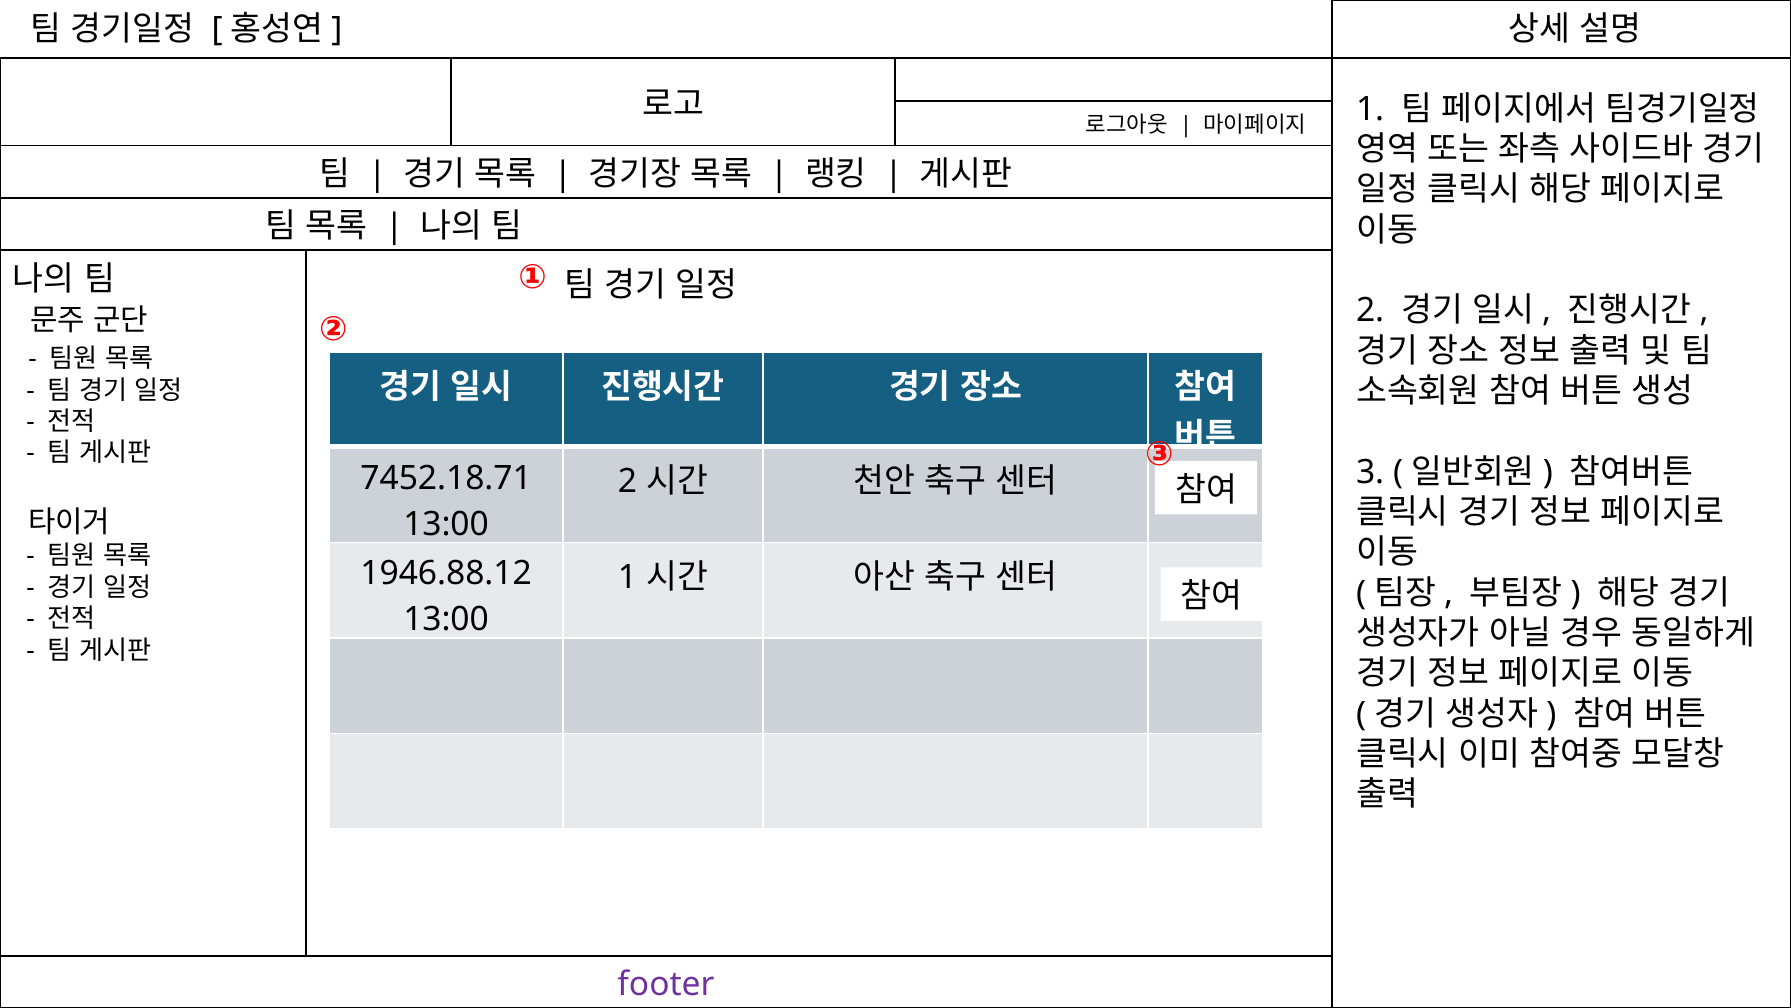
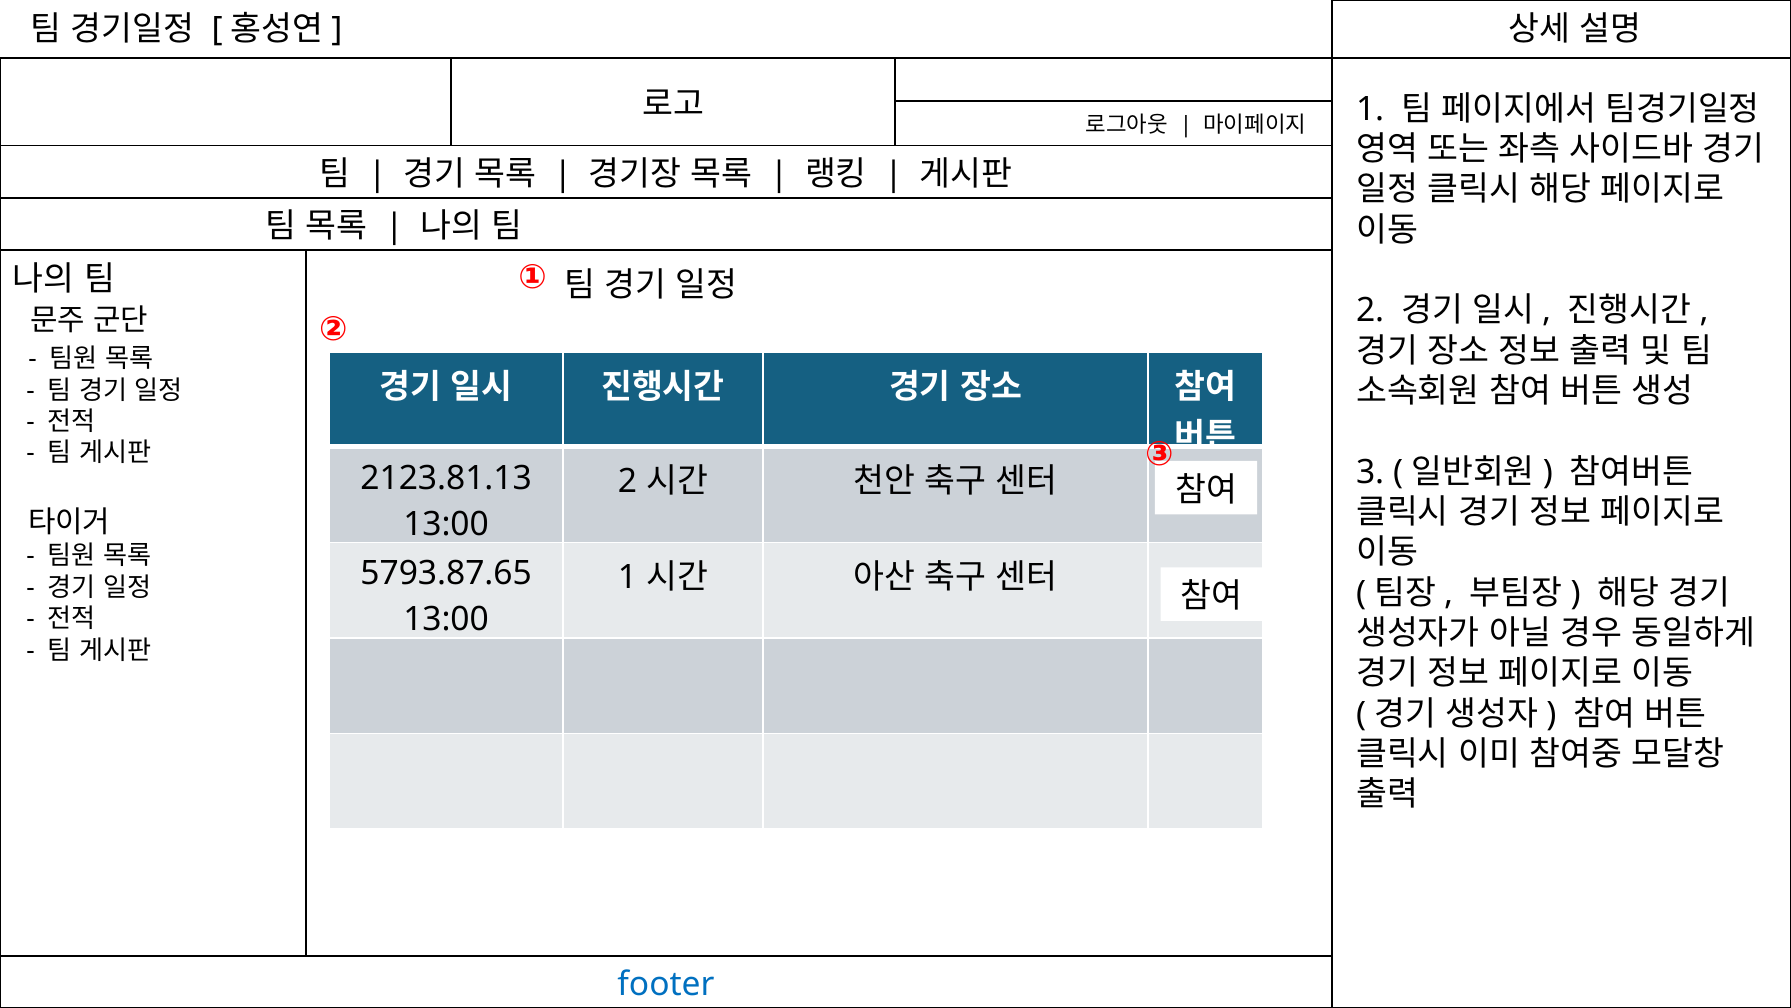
7452.18.71: 7452.18.71 -> 2123.81.13 (446, 478)
1946.88.12: 1946.88.12 -> 5793.87.65 (446, 574)
footer colour: purple -> blue (666, 984)
